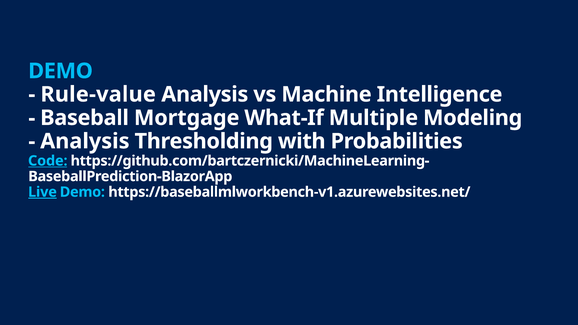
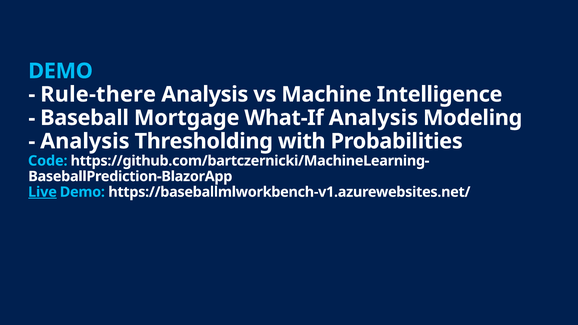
Rule-value: Rule-value -> Rule-there (98, 94)
What-If Multiple: Multiple -> Analysis (373, 118)
Code underline: present -> none (48, 161)
